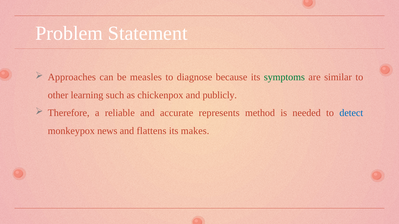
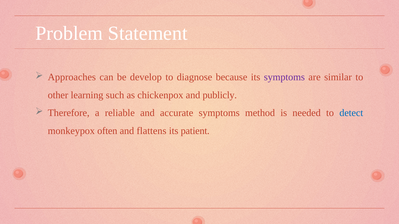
measles: measles -> develop (146, 77)
symptoms colour: green -> purple (284, 77)
accurate represents: represents -> symptoms (219, 113)
news: news -> often (107, 131)
makes: makes -> patient (195, 131)
